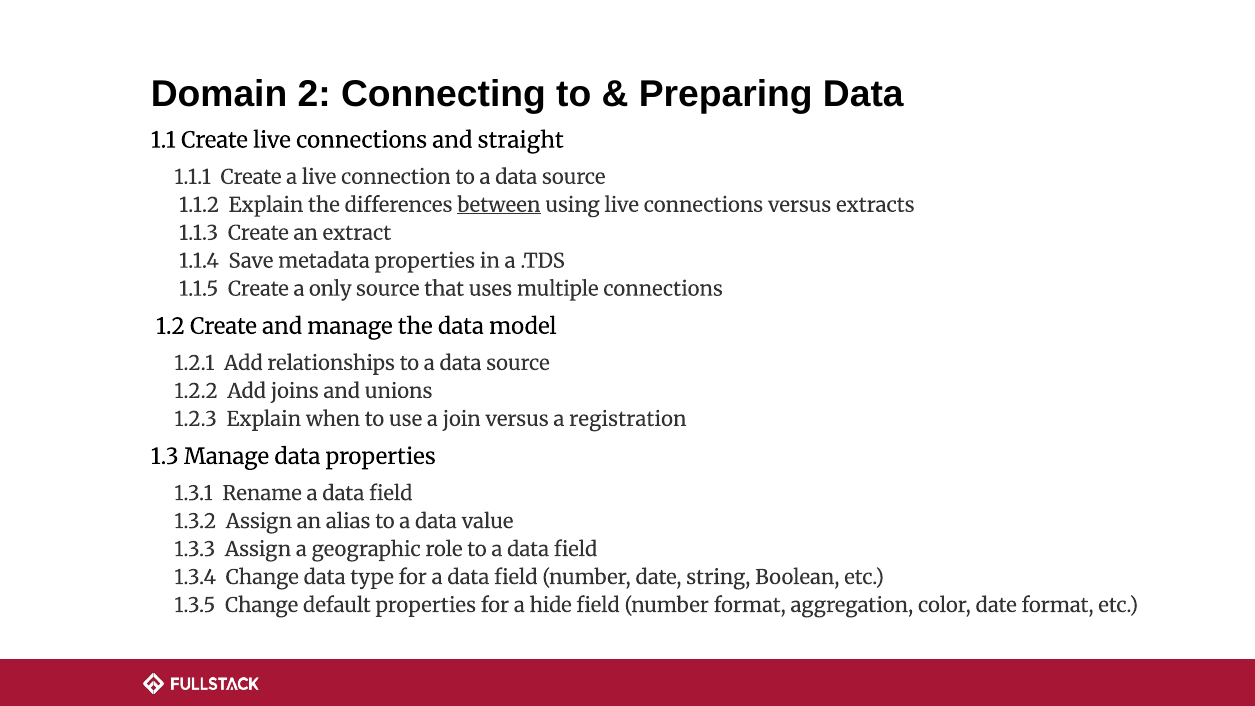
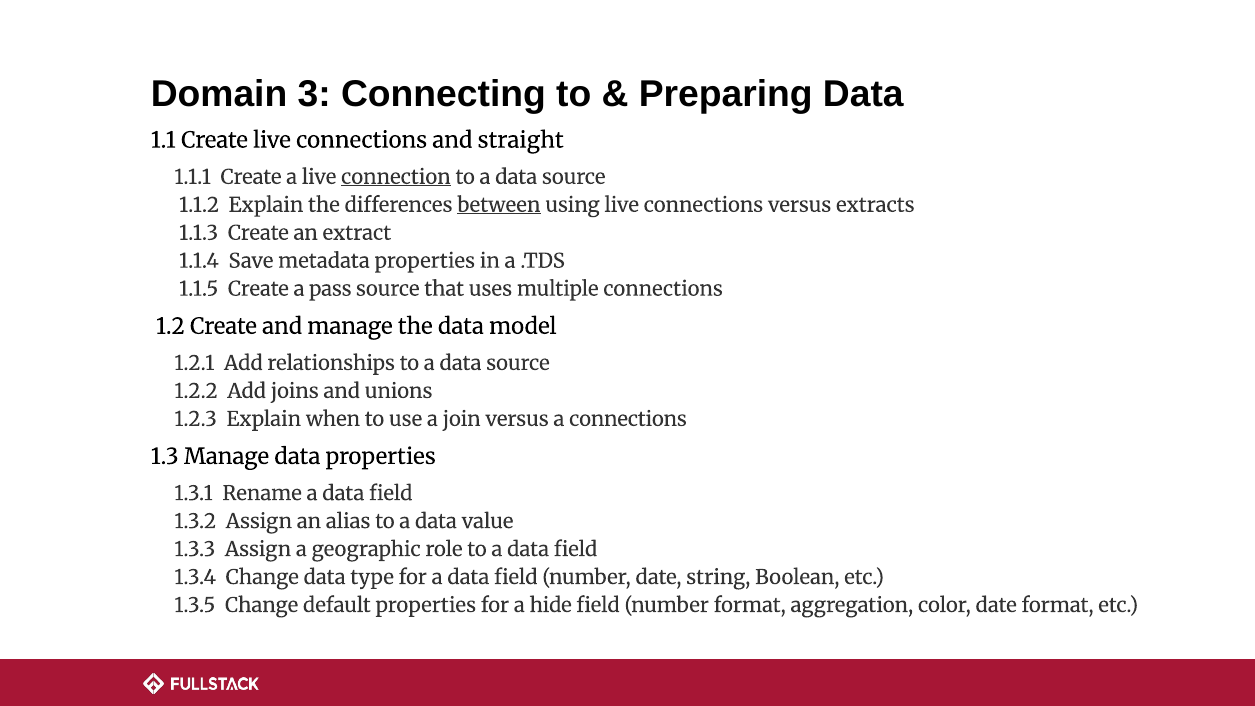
2: 2 -> 3 (314, 94)
connection underline: none -> present (396, 177)
only: only -> pass (330, 289)
a registration: registration -> connections (628, 419)
